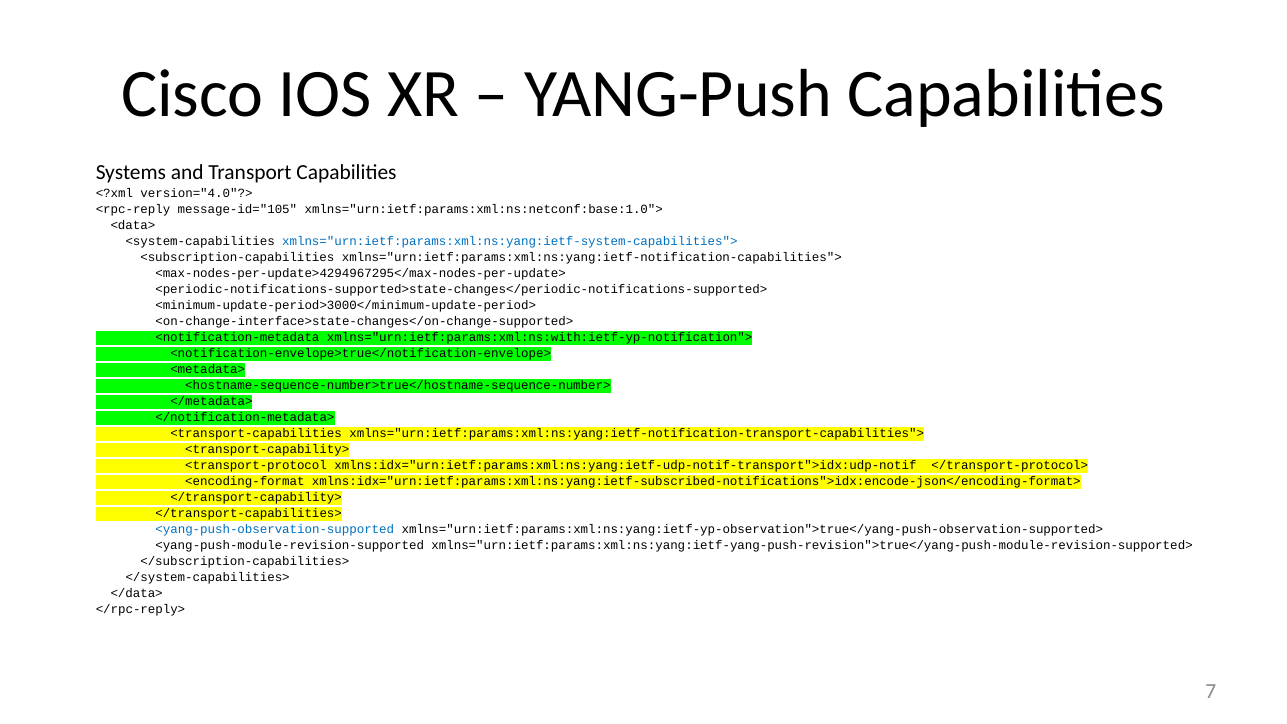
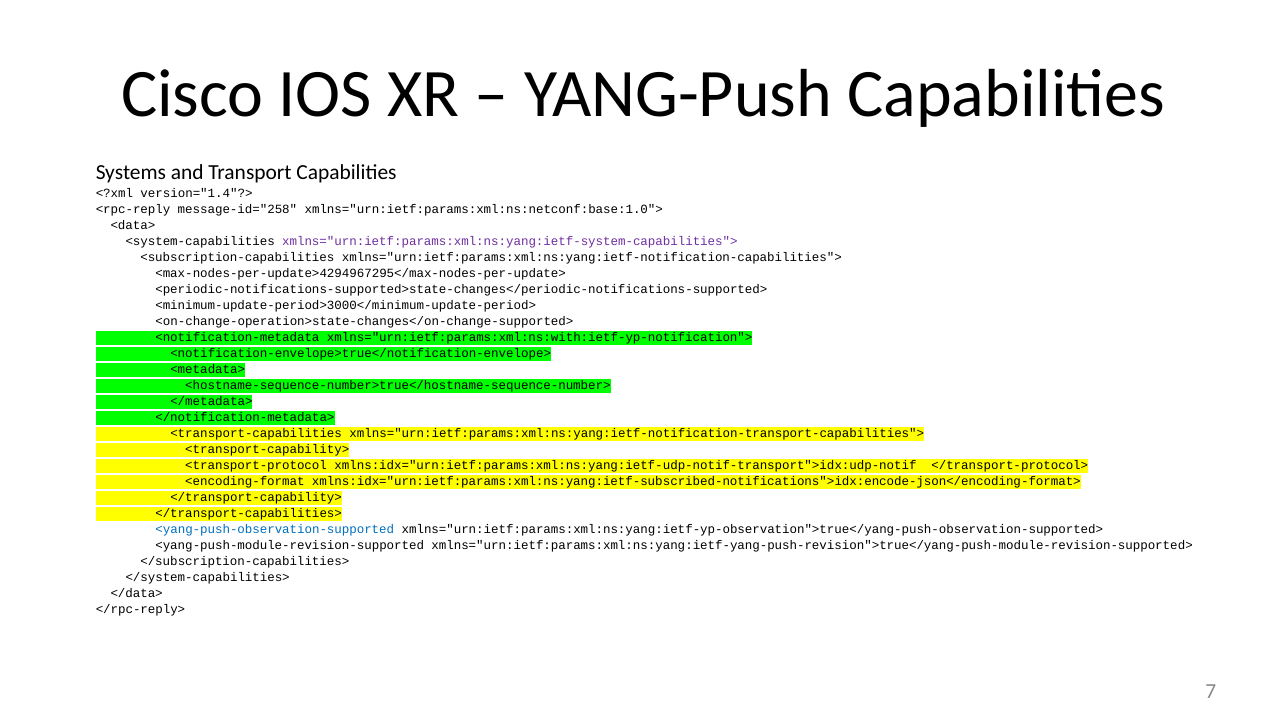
version="4.0"?>: version="4.0"?> -> version="1.4"?> (197, 193)
message-id="105: message-id="105 -> message-id="258 (237, 209)
xmlns="urn:ietf:params:xml:ns:yang:ietf-system-capabilities"> colour: blue -> purple (510, 241)
<on-change-interface>state-changes</on-change-supported>: <on-change-interface>state-changes</on-change-supported> -> <on-change-operation>state-changes</on-change-supported> (364, 321)
